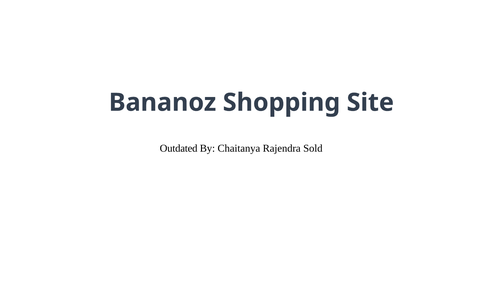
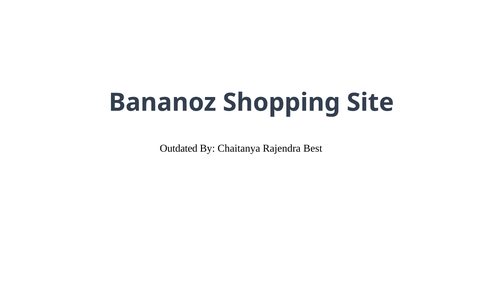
Sold: Sold -> Best (313, 148)
